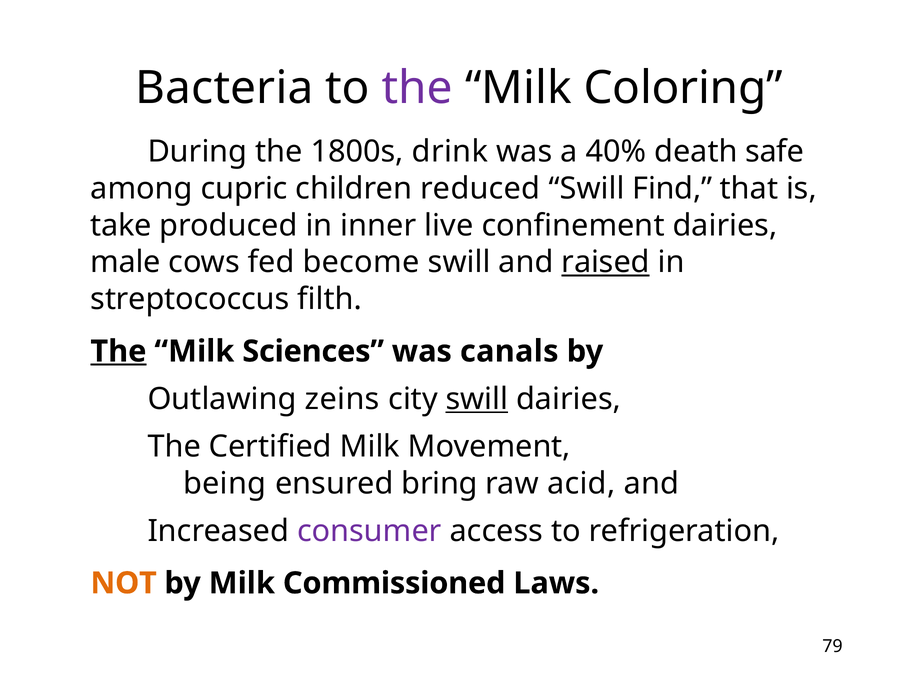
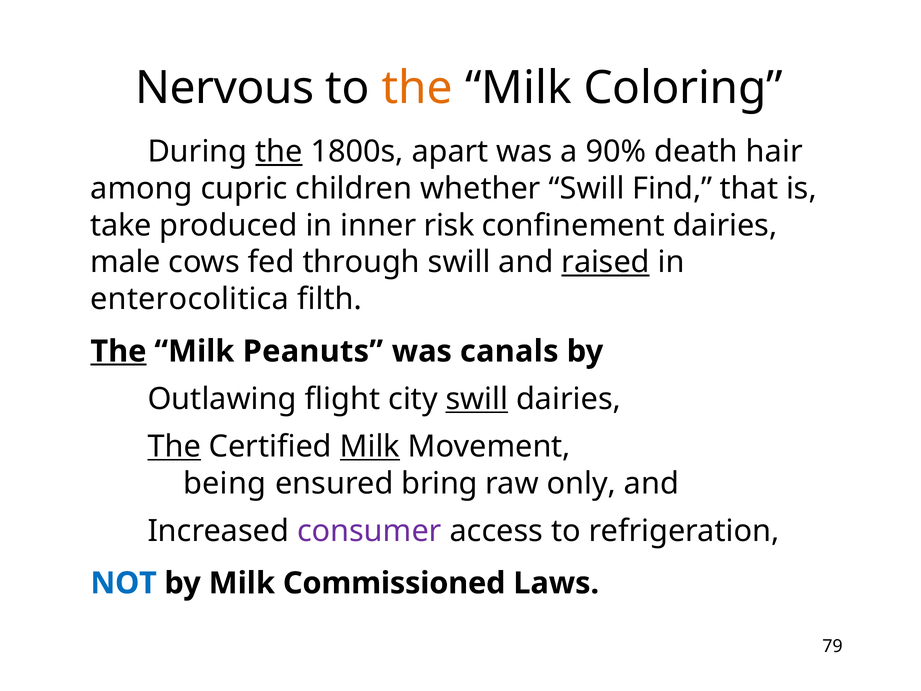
Bacteria: Bacteria -> Nervous (225, 88)
the colour: purple -> orange (417, 88)
the underline: none -> present (279, 152)
drink: drink -> apart (450, 152)
40%: 40% -> 90% (616, 152)
safe: safe -> hair (774, 152)
reduced: reduced -> whether (480, 189)
live: live -> risk (449, 225)
become: become -> through (361, 262)
streptococcus: streptococcus -> enterocolitica (190, 299)
Sciences: Sciences -> Peanuts (313, 351)
zeins: zeins -> flight (342, 399)
The underline: none -> present (174, 446)
Milk underline: none -> present (370, 446)
acid: acid -> only (581, 483)
NOT colour: orange -> blue (124, 583)
